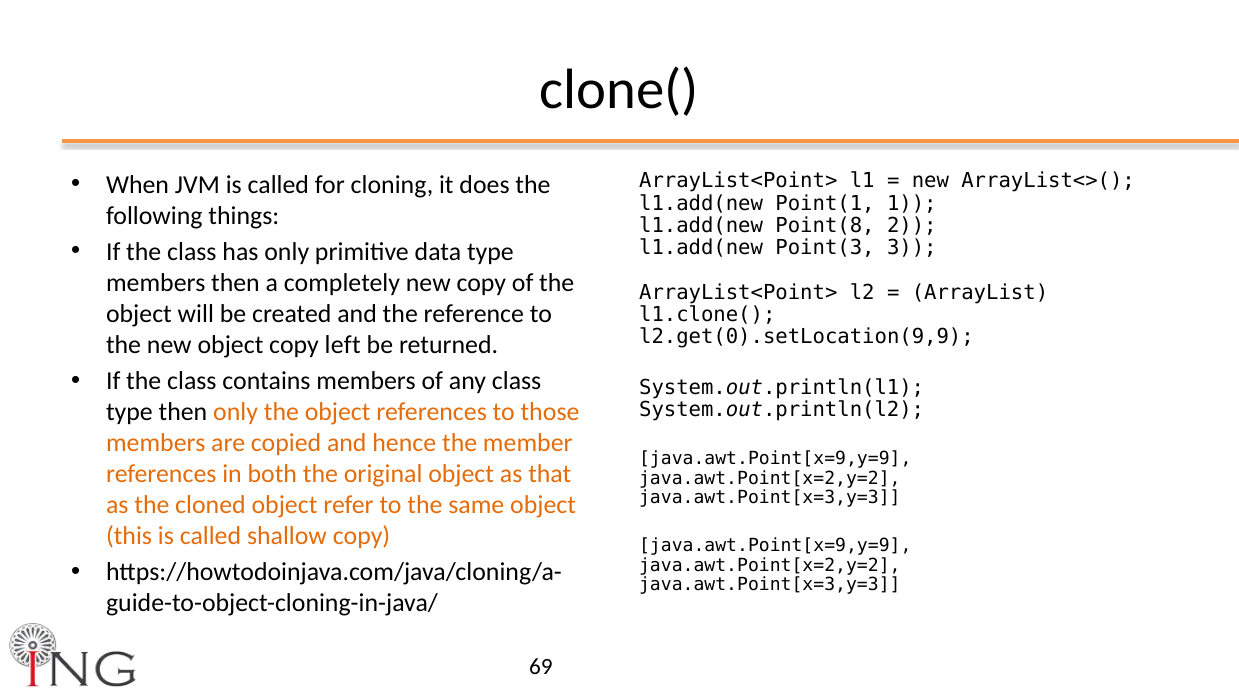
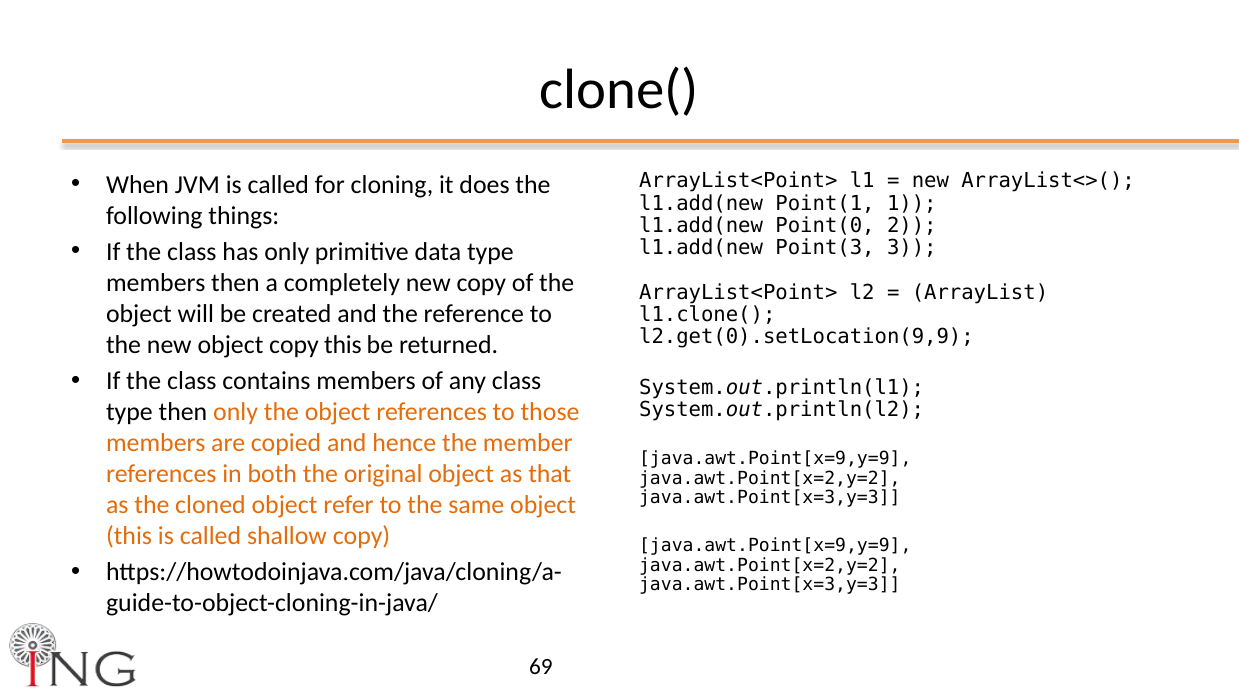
Point(8: Point(8 -> Point(0 (825, 226)
copy left: left -> this (343, 345)
